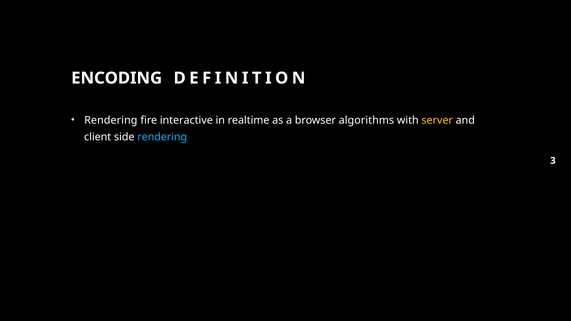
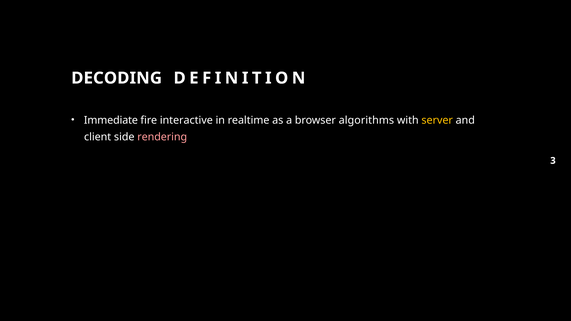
ENCODING: ENCODING -> DECODING (117, 78)
Rendering: Rendering -> Immediate (111, 120)
rendering colour: light blue -> pink (162, 137)
